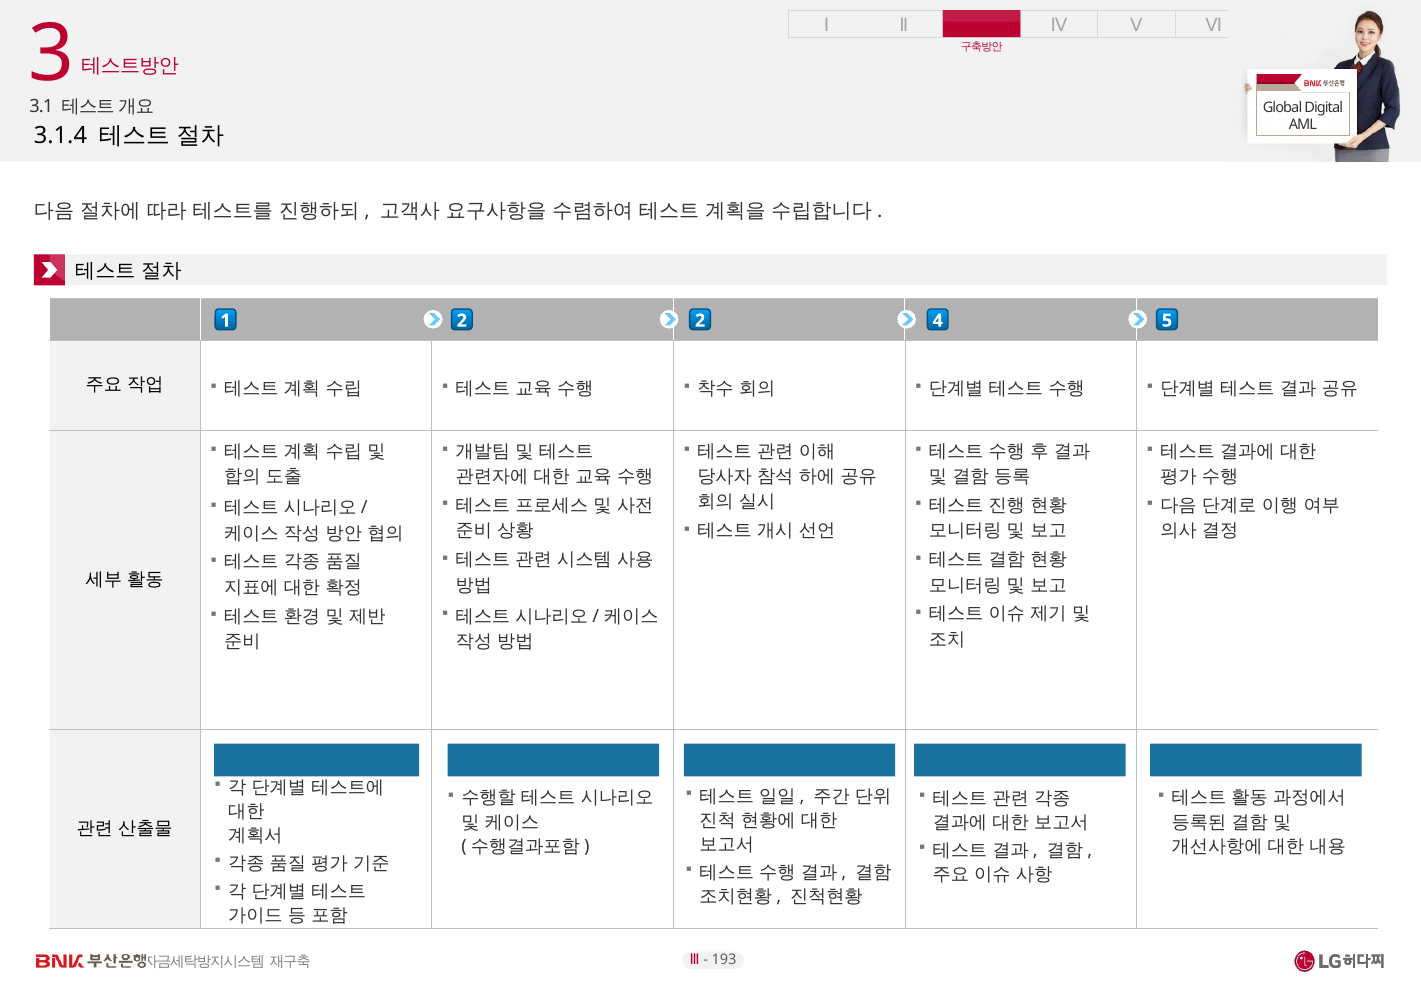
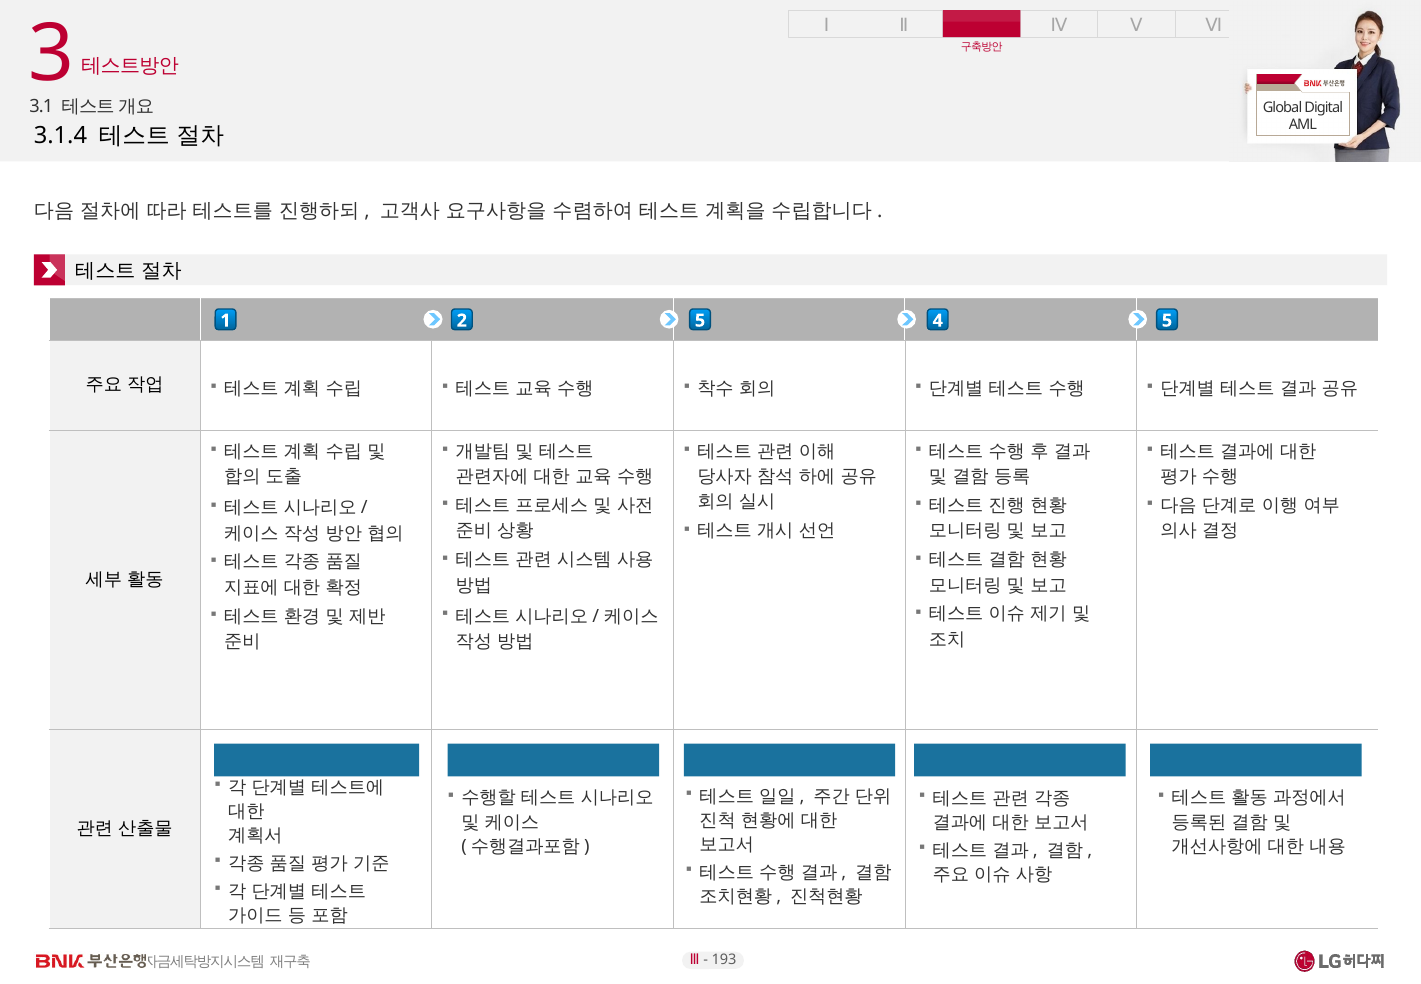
2 2: 2 -> 5 (700, 321)
